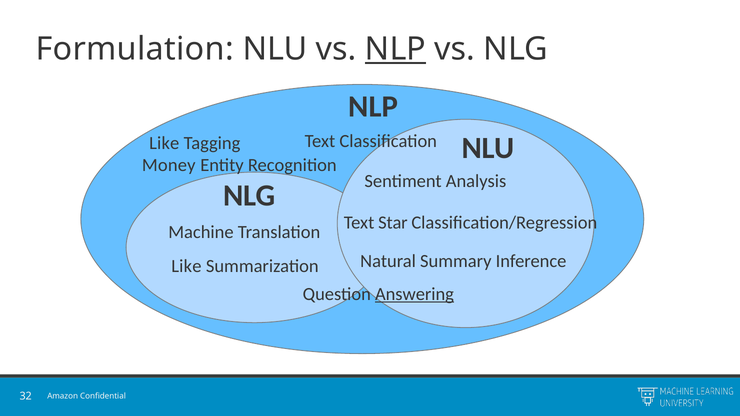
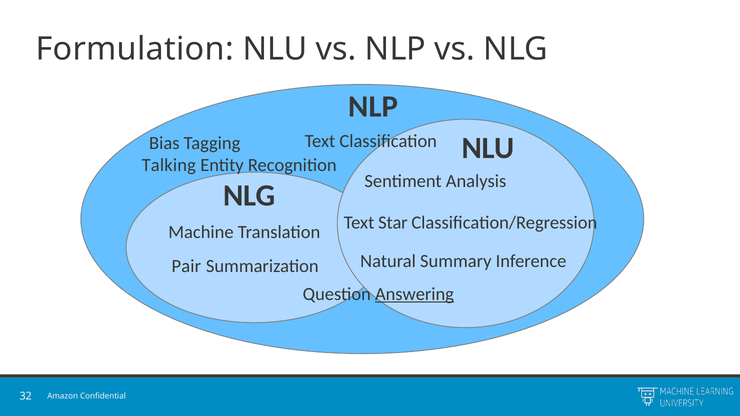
NLP underline: present -> none (395, 49)
Like: Like -> Bias (164, 143)
Money: Money -> Talking (169, 165)
Like: Like -> Pair (186, 266)
